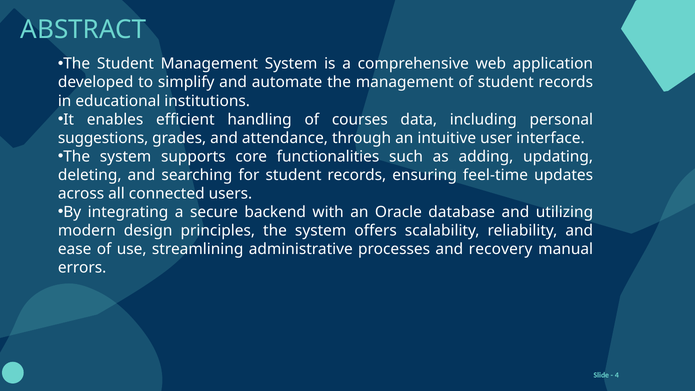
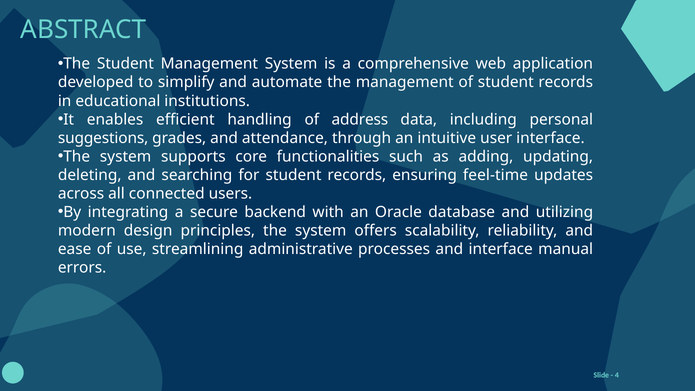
courses: courses -> address (360, 119)
and recovery: recovery -> interface (501, 249)
